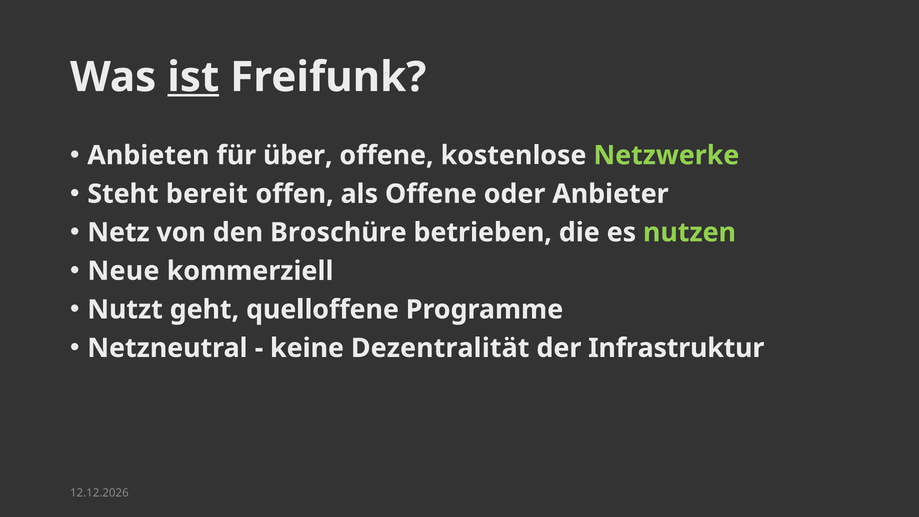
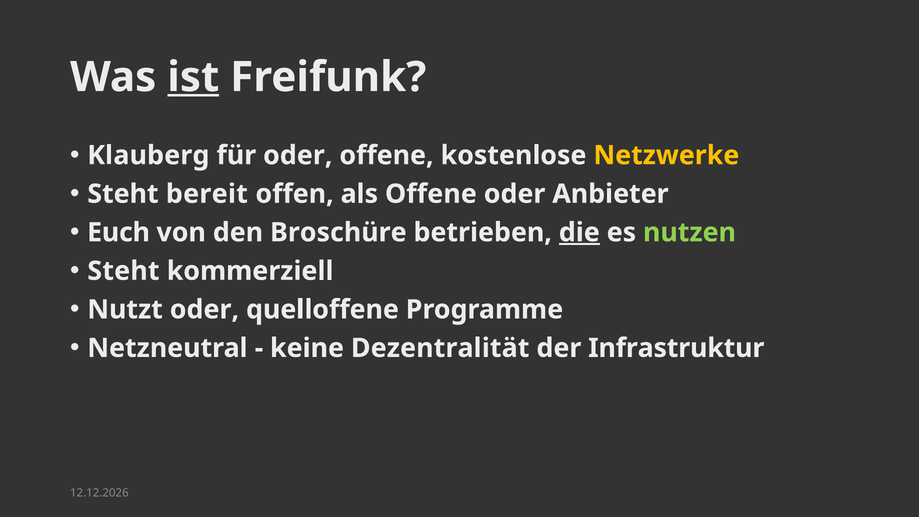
Anbieten: Anbieten -> Klauberg (148, 155)
für über: über -> oder (298, 155)
Netzwerke colour: light green -> yellow (666, 155)
Netz: Netz -> Euch (119, 232)
die underline: none -> present (579, 232)
Neue: Neue -> Steht (123, 271)
Nutzt geht: geht -> oder (204, 310)
